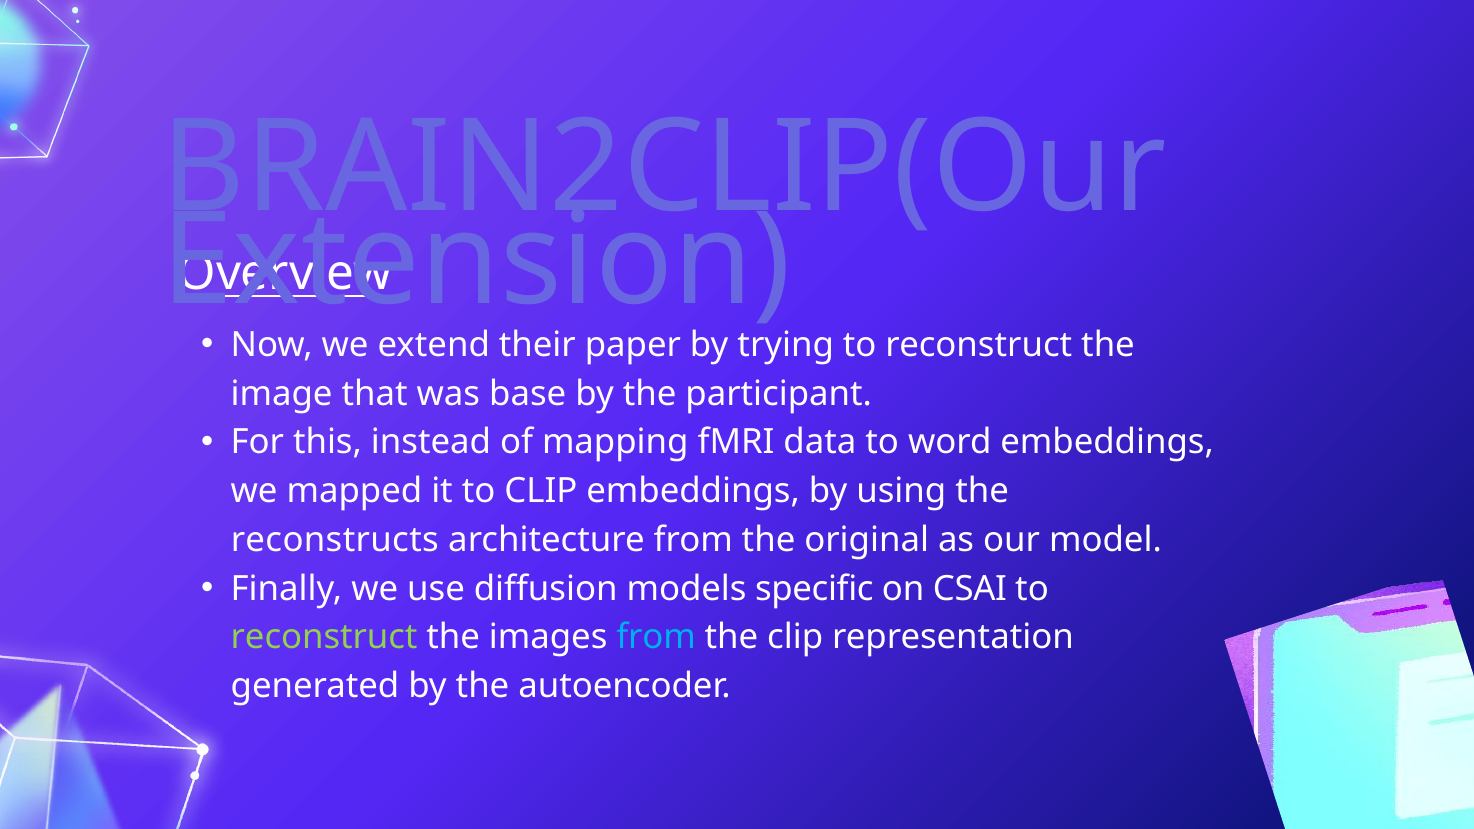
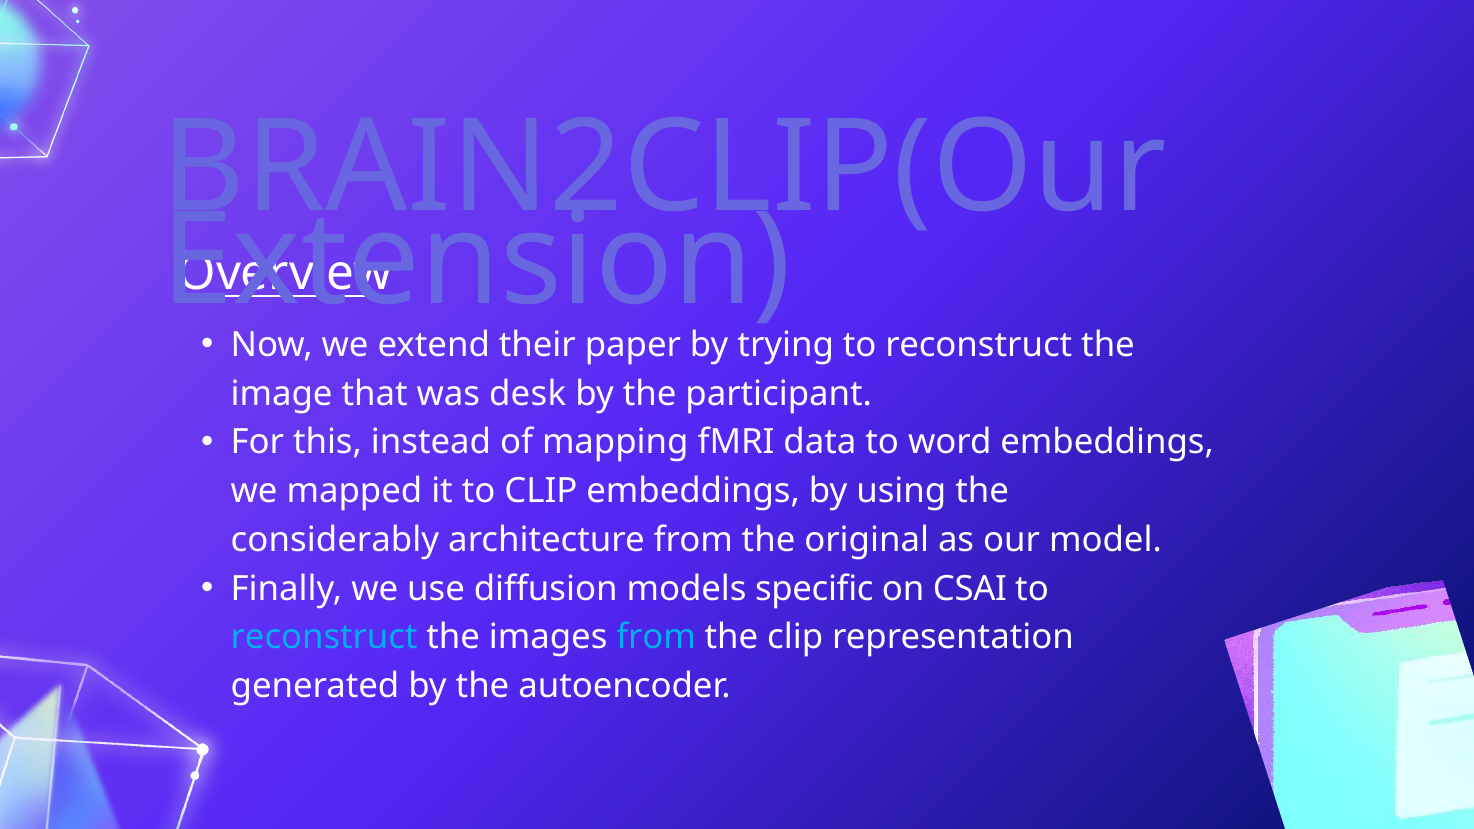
base: base -> desk (528, 394)
reconstructs: reconstructs -> considerably (335, 540)
reconstruct colour: light green -> light blue (324, 637)
